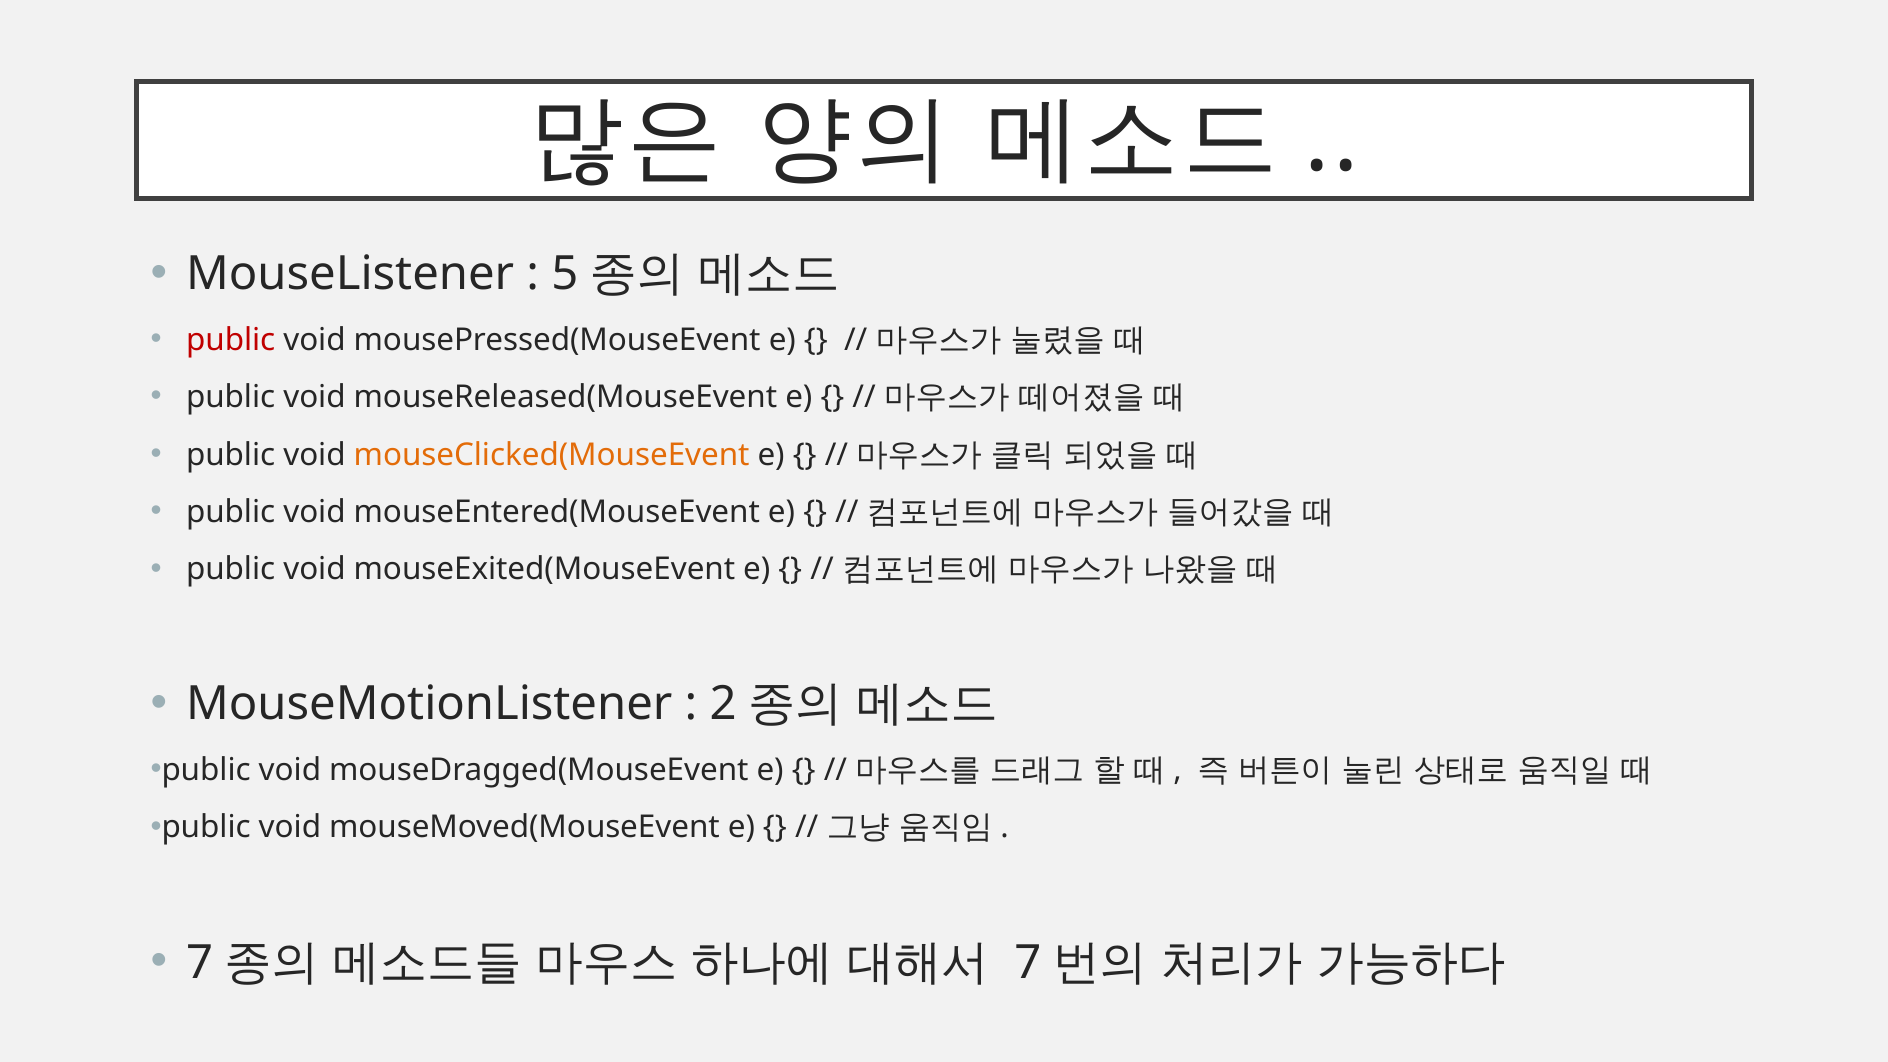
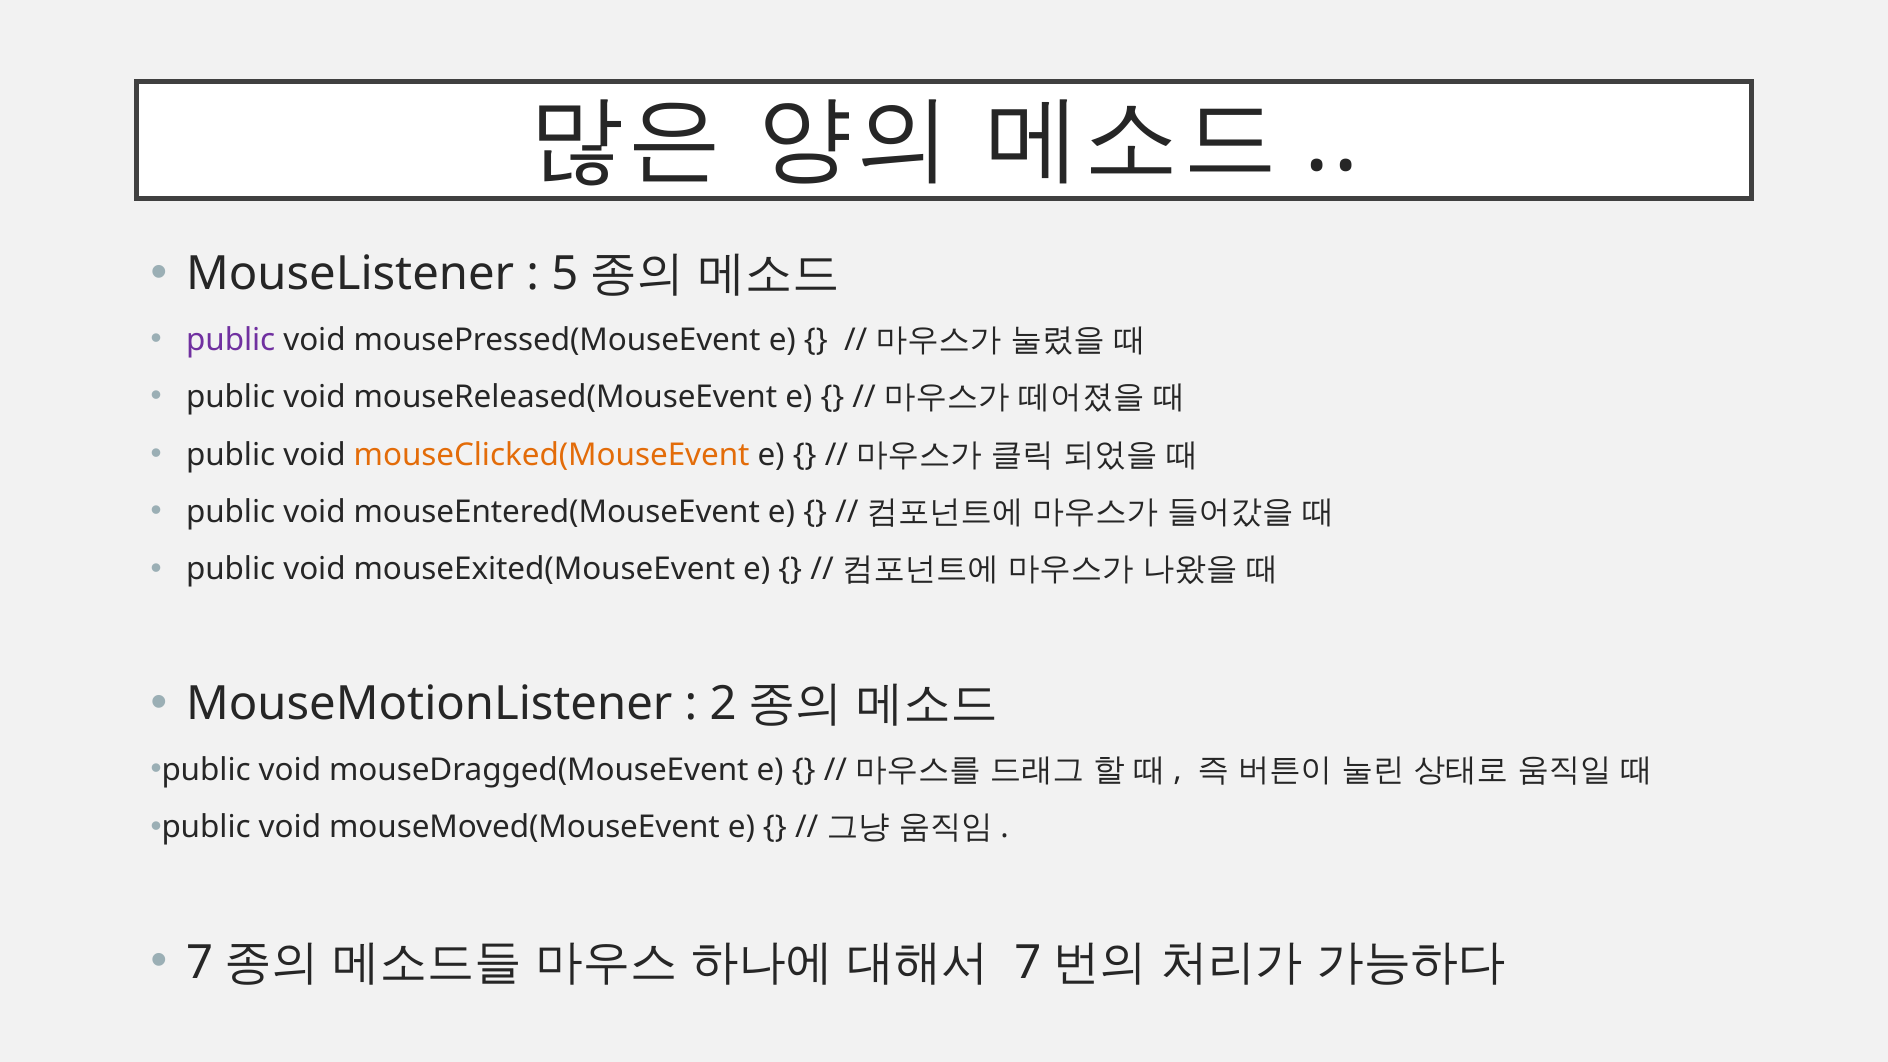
public colour: red -> purple (231, 340)
